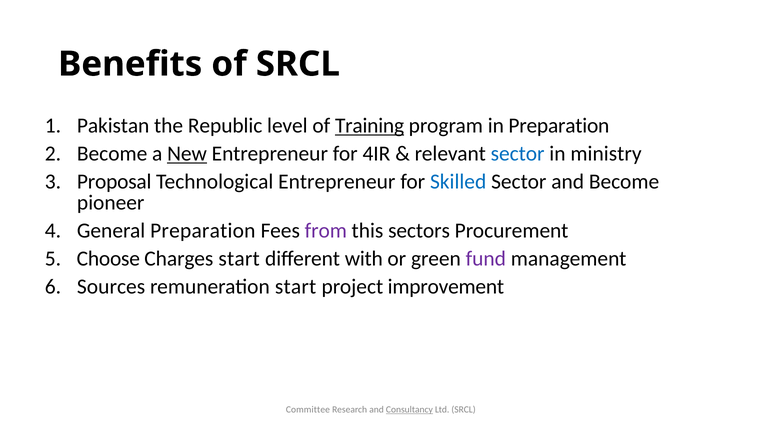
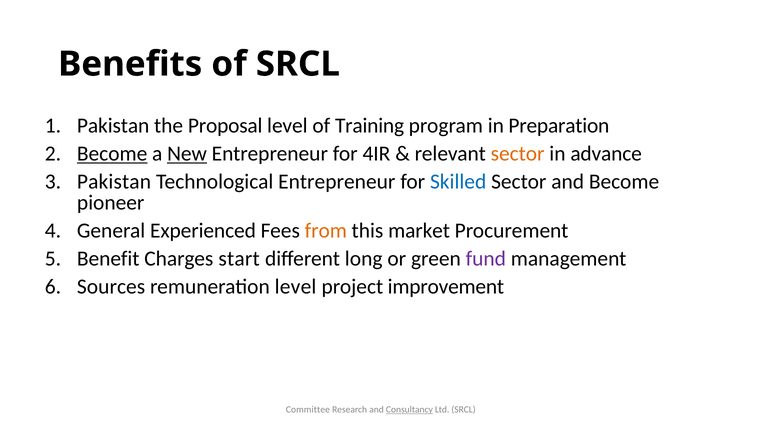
Republic: Republic -> Proposal (225, 126)
Training underline: present -> none (370, 126)
Become underline: none -> present (112, 154)
sector colour: blue -> orange (518, 154)
ministry: ministry -> advance (606, 154)
Proposal: Proposal -> Pakistan (114, 182)
General Preparation: Preparation -> Experienced (203, 230)
from colour: purple -> orange (326, 230)
sectors: sectors -> market (419, 230)
Choose: Choose -> Benefit (108, 258)
with: with -> long (364, 258)
remuneration start: start -> level (296, 286)
